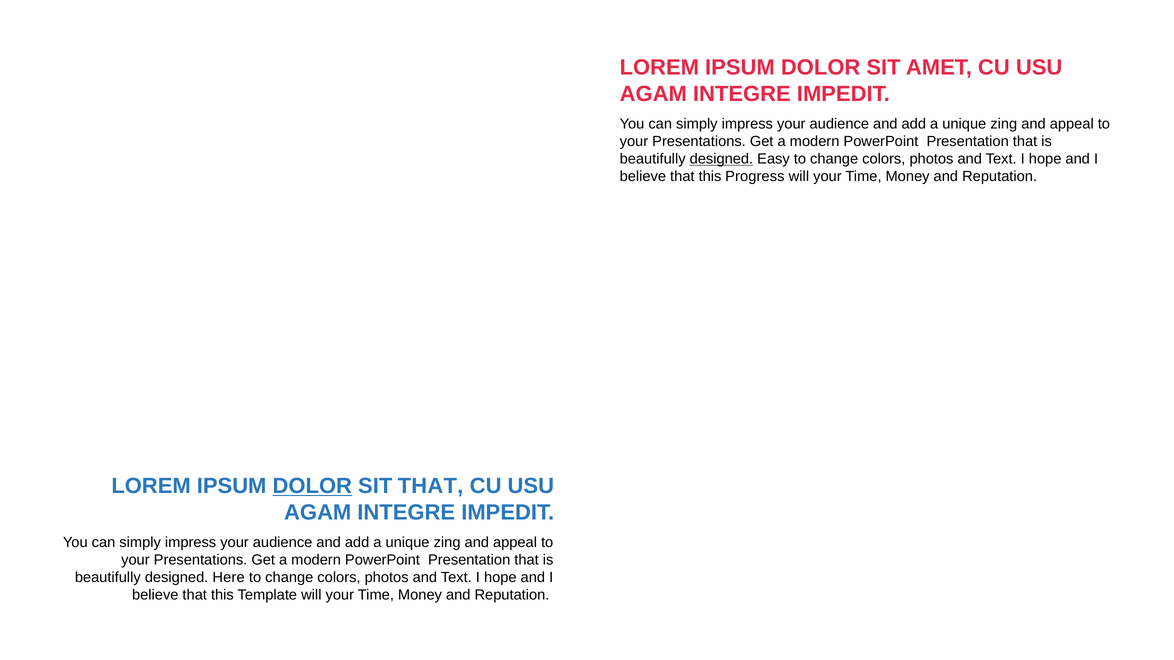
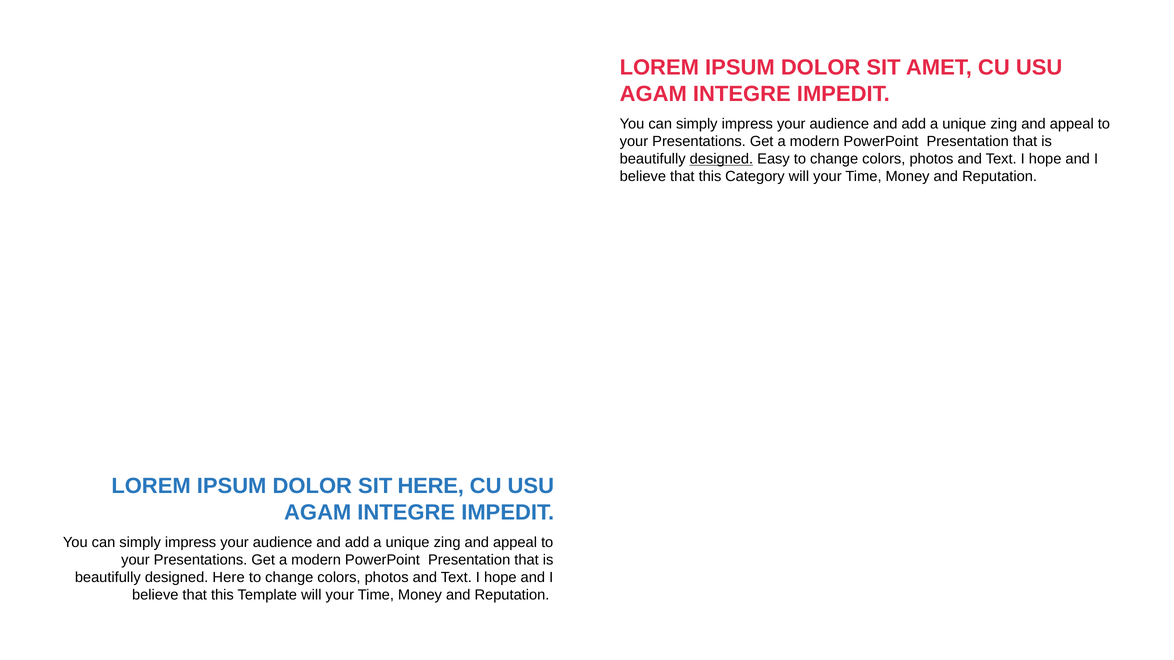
Progress: Progress -> Category (755, 177)
DOLOR underline: present -> none (312, 486)
SIT THAT: THAT -> HERE (431, 486)
